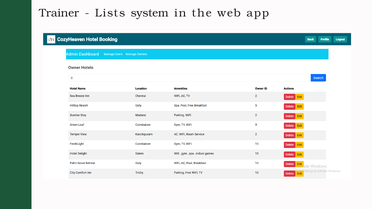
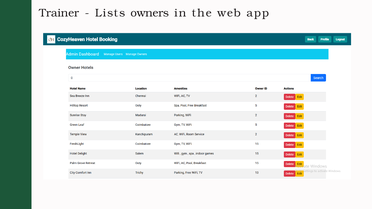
system: system -> owners (150, 13)
